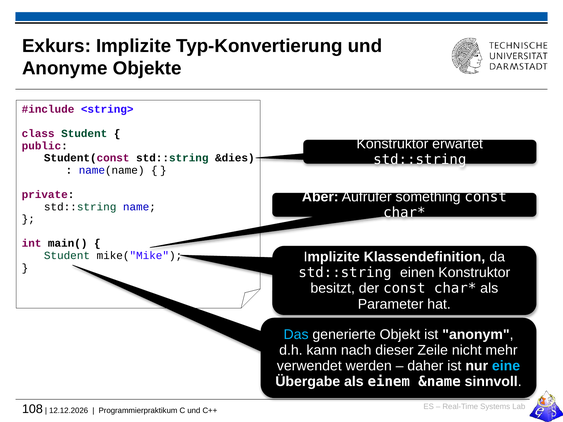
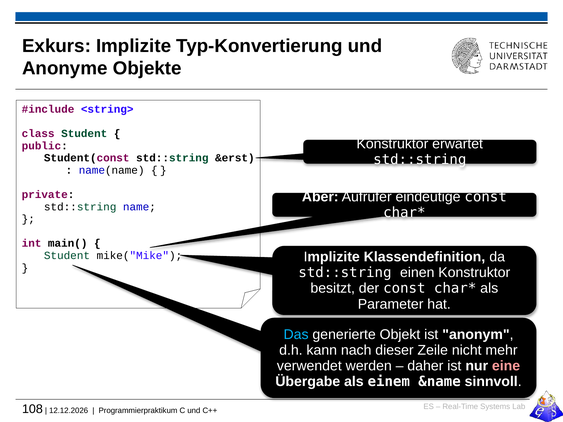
&dies: &dies -> &erst (235, 158)
something: something -> eindeutige (428, 197)
eine colour: light blue -> pink (506, 366)
